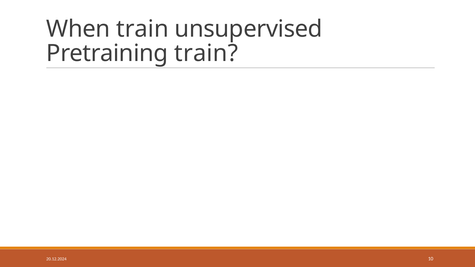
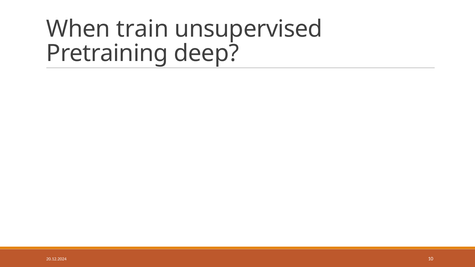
Pretraining train: train -> deep (206, 53)
